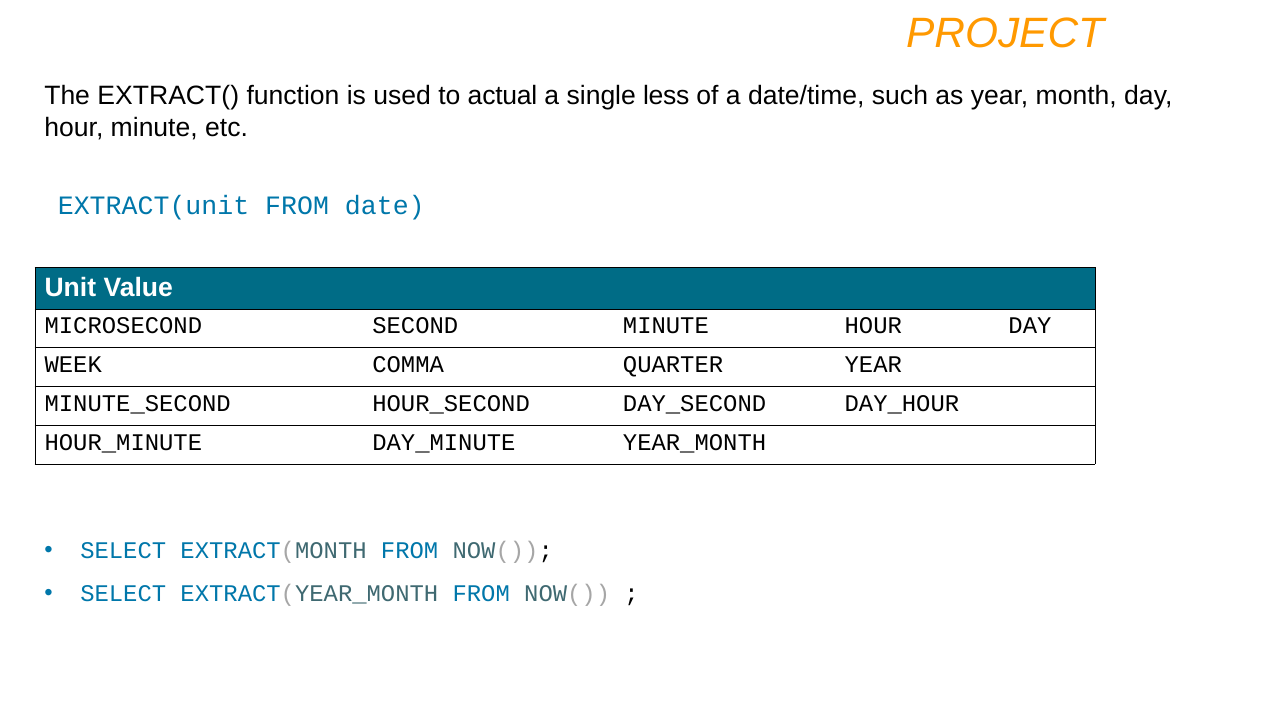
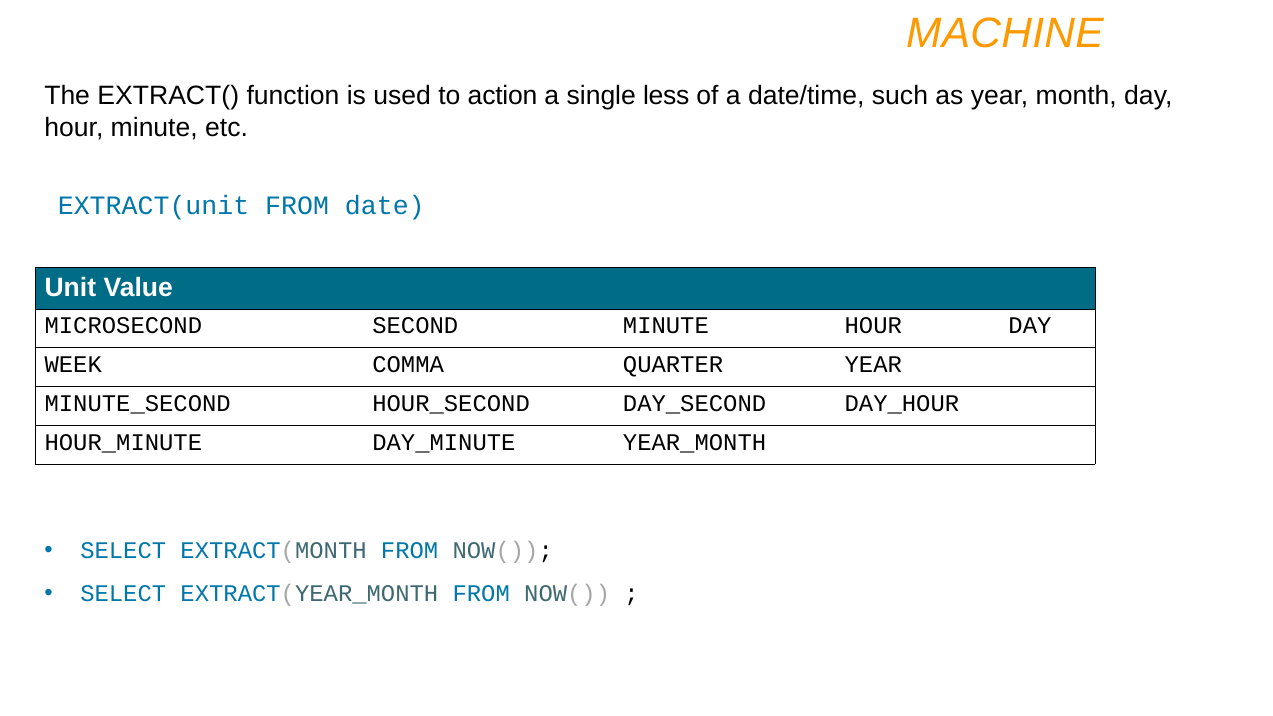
PROJECT: PROJECT -> MACHINE (1005, 33)
actual: actual -> action (503, 96)
